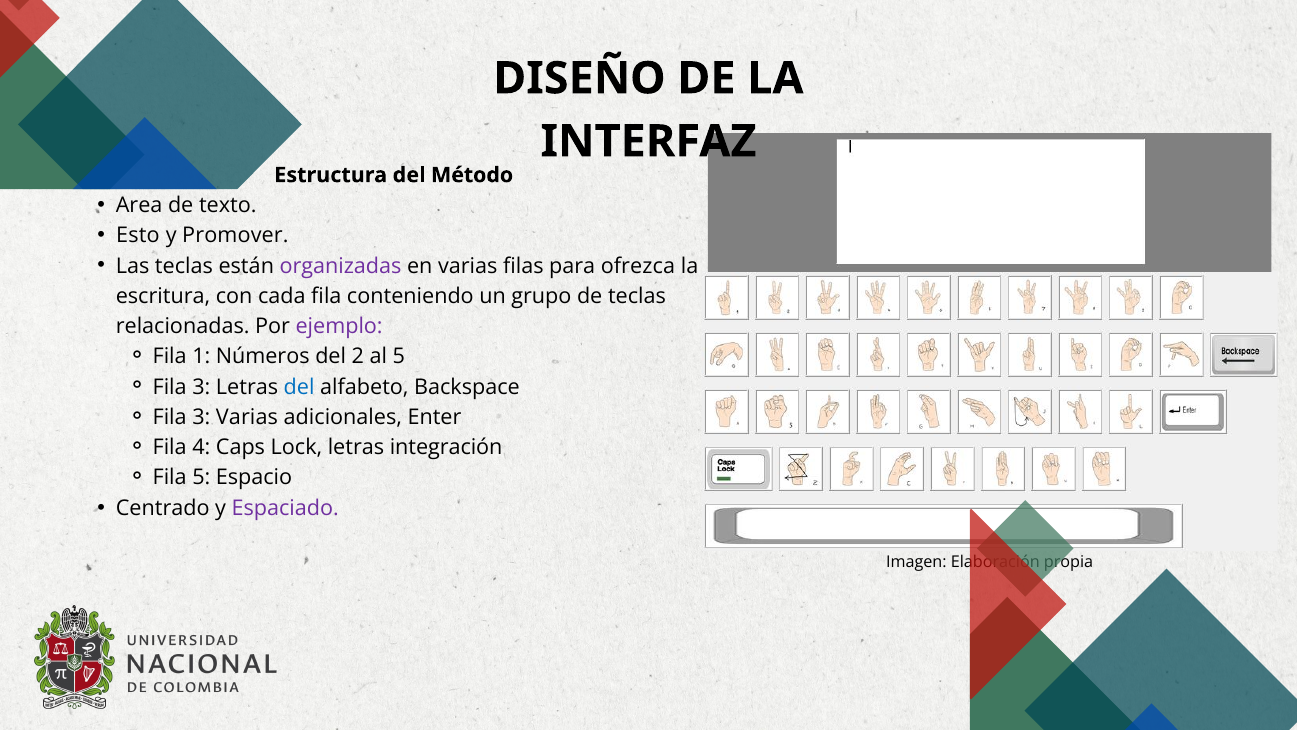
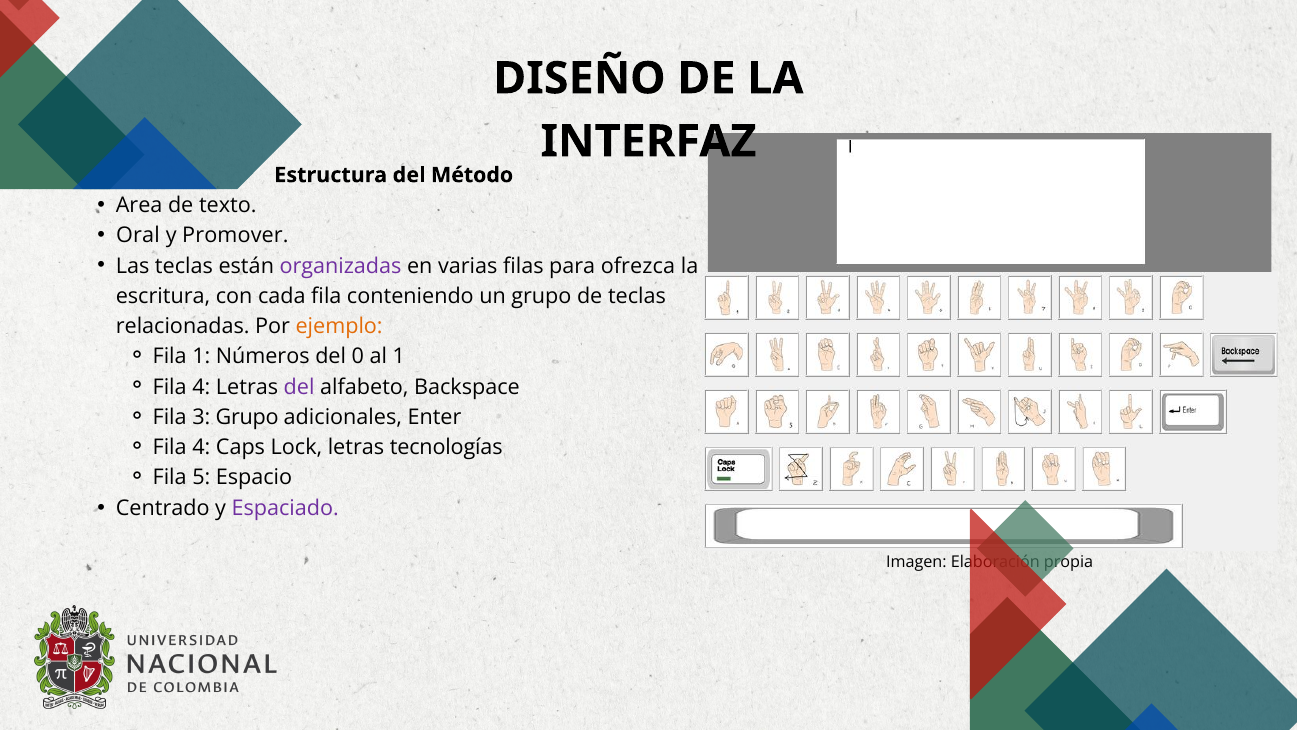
Esto: Esto -> Oral (138, 235)
ejemplo colour: purple -> orange (339, 326)
2: 2 -> 0 (358, 356)
al 5: 5 -> 1 (399, 356)
3: 3 -> 4 (201, 387)
del colour: blue -> purple (299, 387)
3 Varias: Varias -> Grupo (247, 417)
integración: integración -> tecnologías (446, 447)
